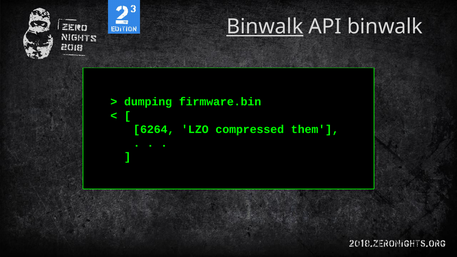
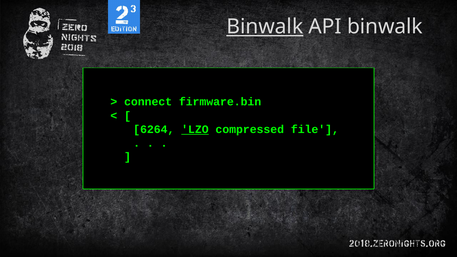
dumping: dumping -> connect (148, 102)
LZO underline: none -> present (195, 129)
them: them -> file (315, 129)
